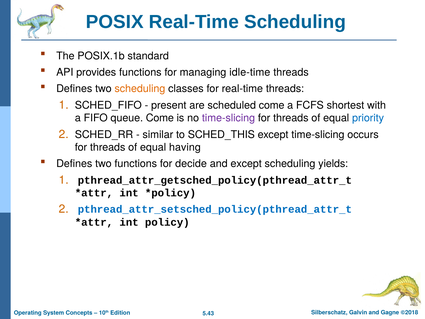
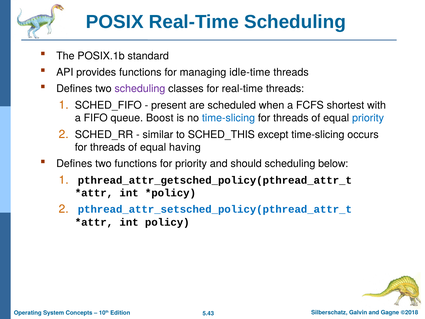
scheduling colour: orange -> purple (140, 89)
scheduled come: come -> when (272, 105)
queue Come: Come -> Boost (160, 118)
time-slicing colour: purple -> blue (228, 118)
for decide: decide -> priority (191, 164)
and except: except -> should (246, 164)
yields: yields -> below (333, 164)
